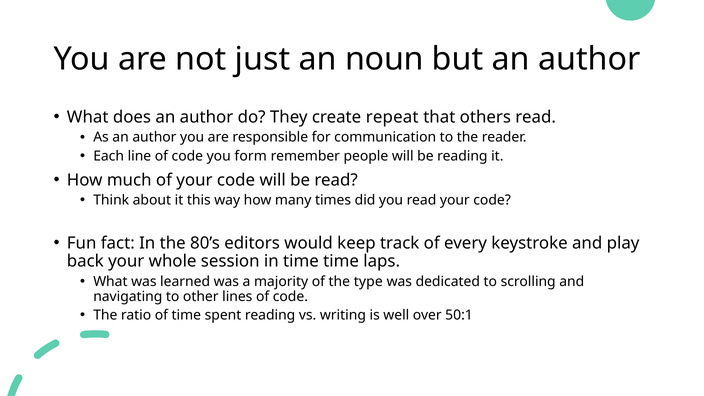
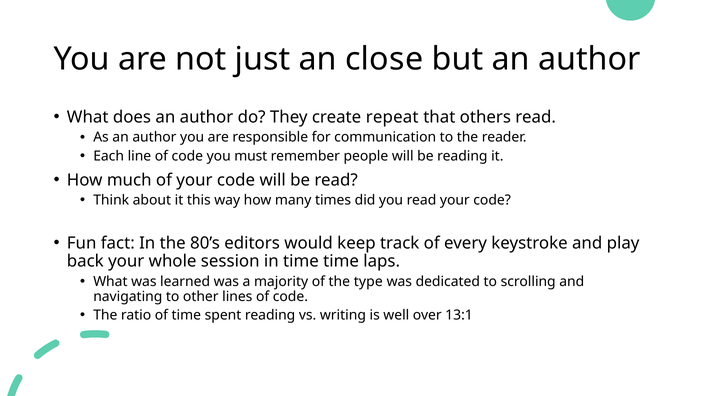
noun: noun -> close (384, 59)
form: form -> must (251, 156)
50:1: 50:1 -> 13:1 (459, 315)
